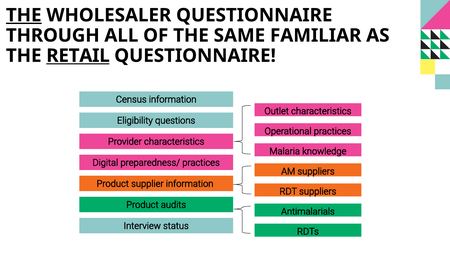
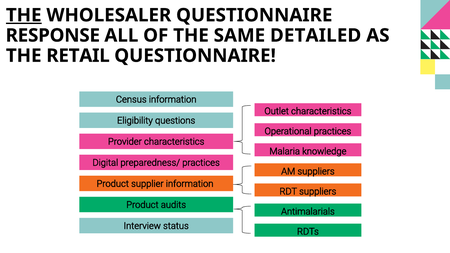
THROUGH: THROUGH -> RESPONSE (53, 35)
FAMILIAR: FAMILIAR -> DETAILED (316, 35)
RETAIL underline: present -> none (78, 56)
